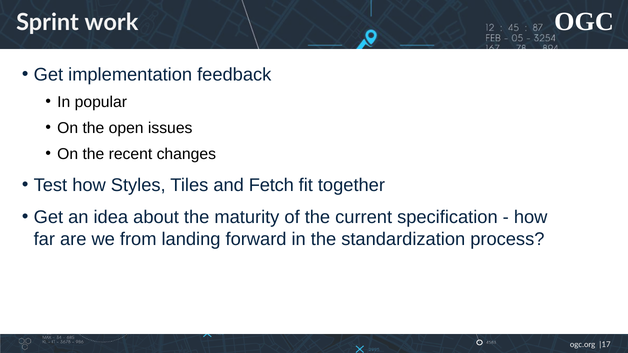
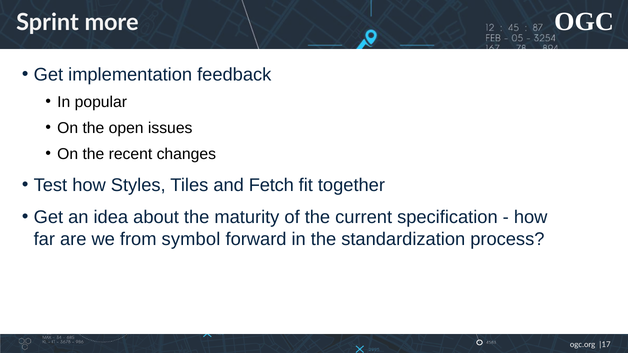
work: work -> more (112, 22)
landing: landing -> symbol (191, 240)
